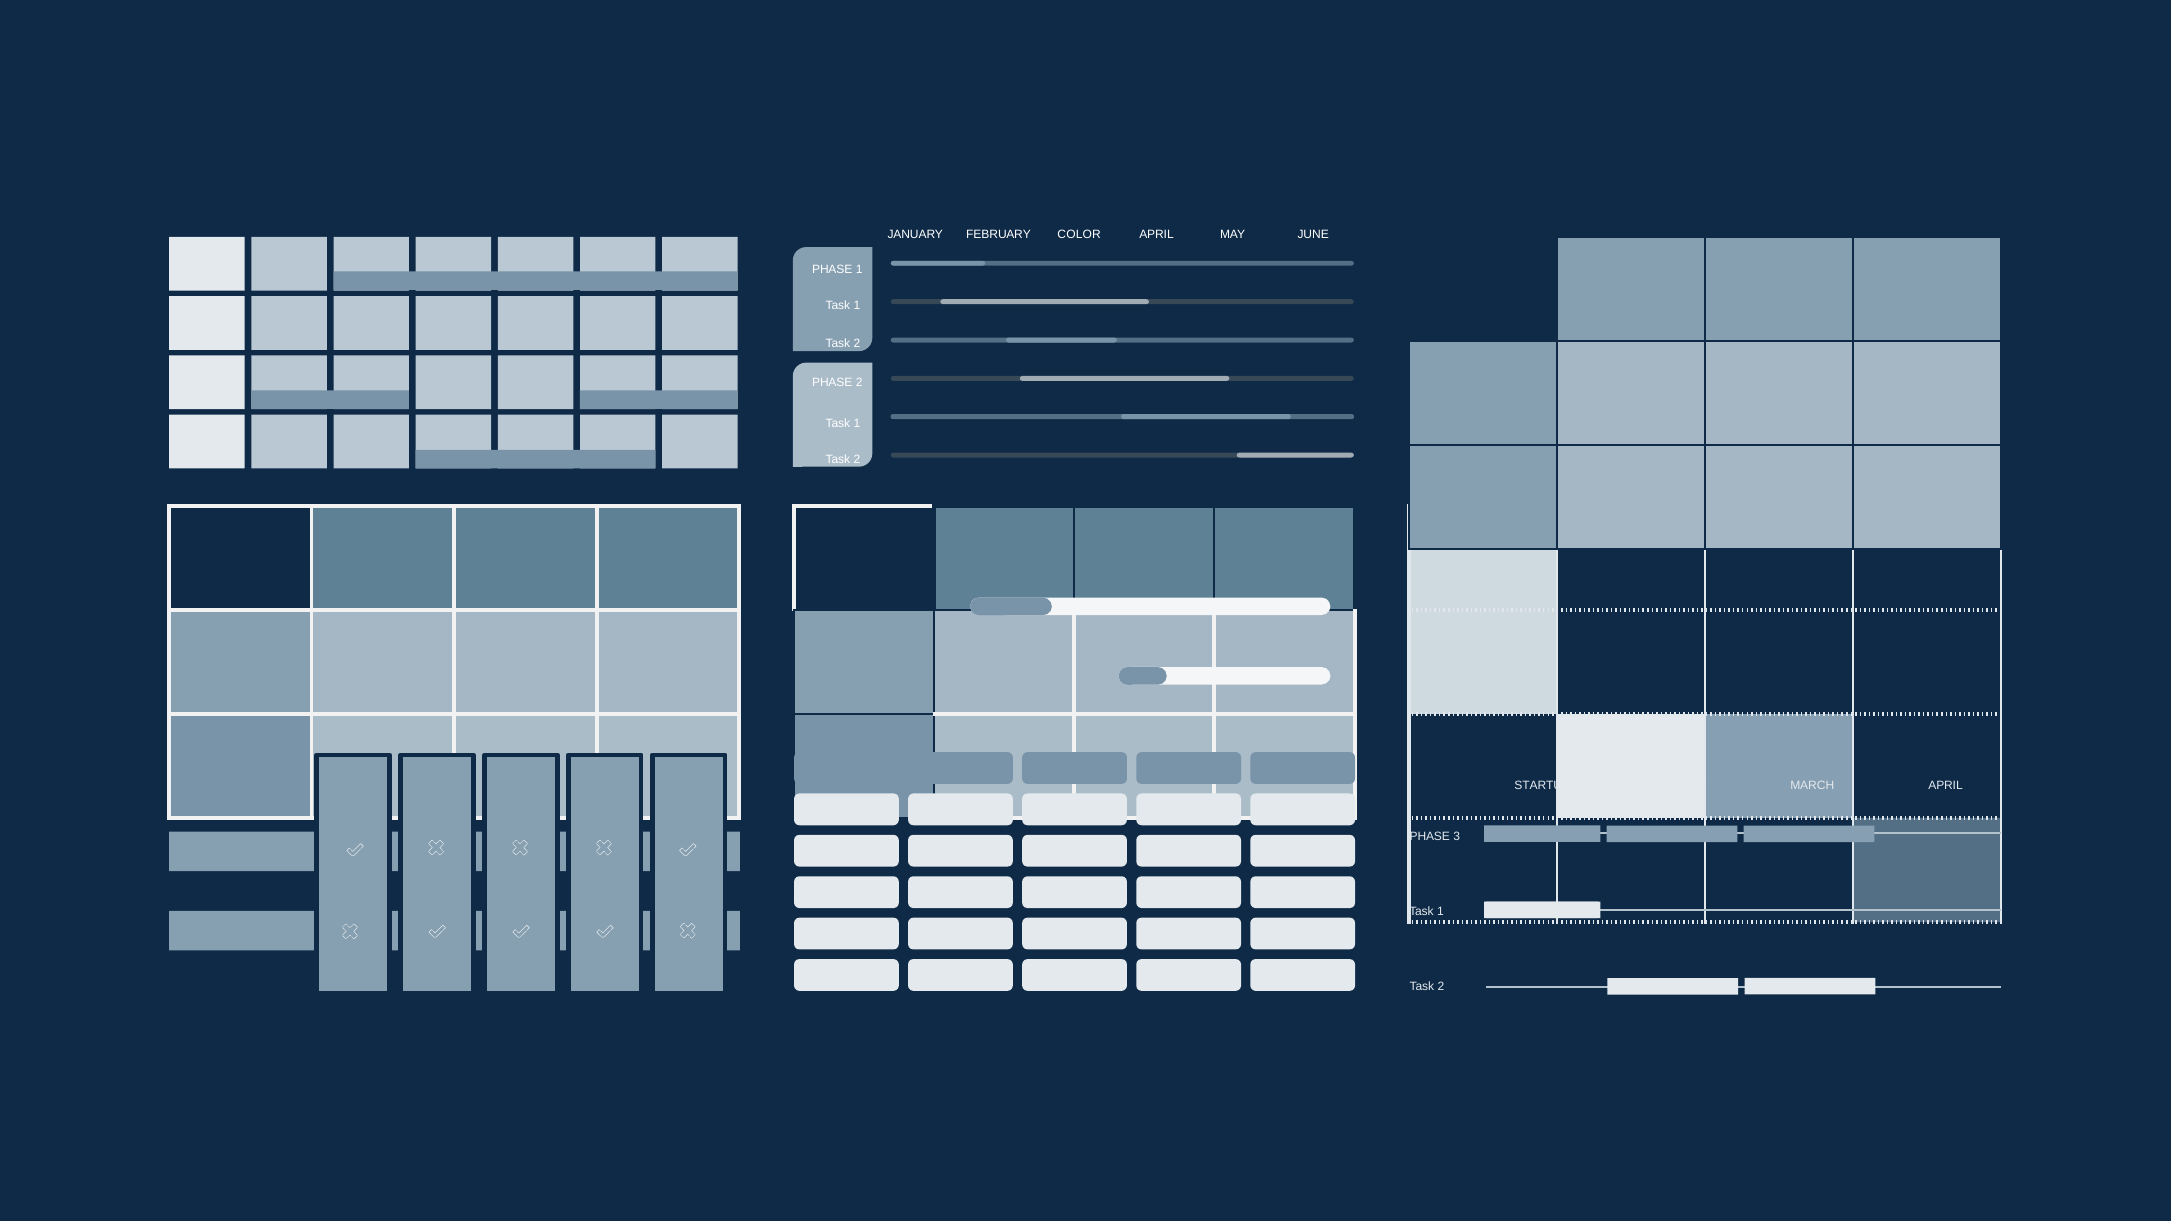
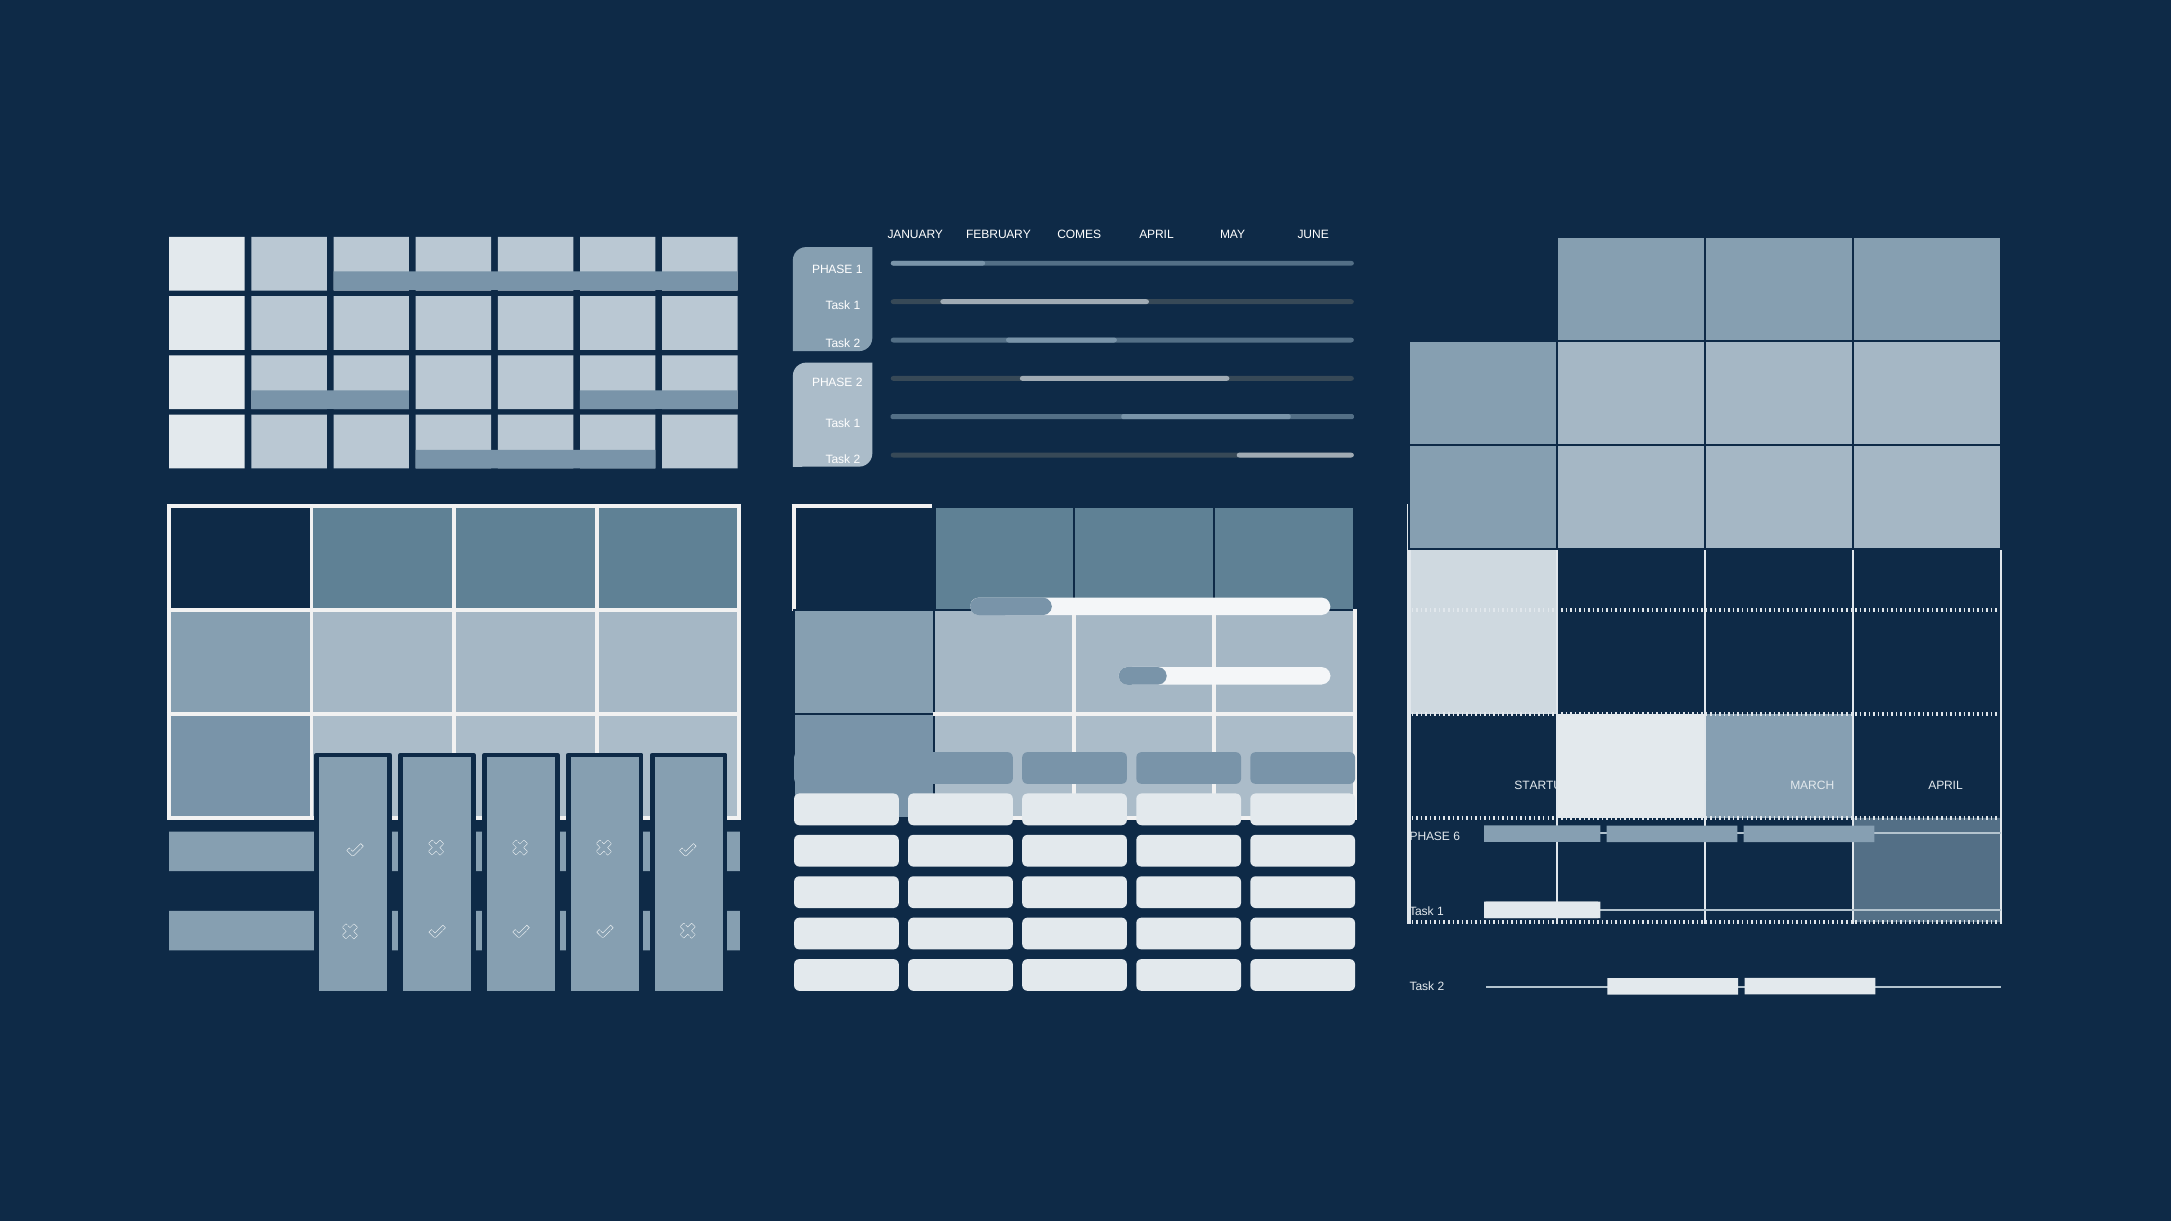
COLOR: COLOR -> COMES (1079, 234)
3: 3 -> 6 (1457, 836)
